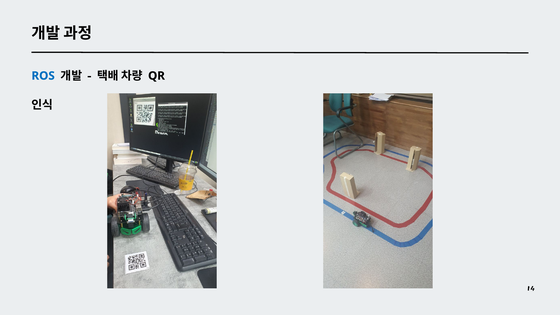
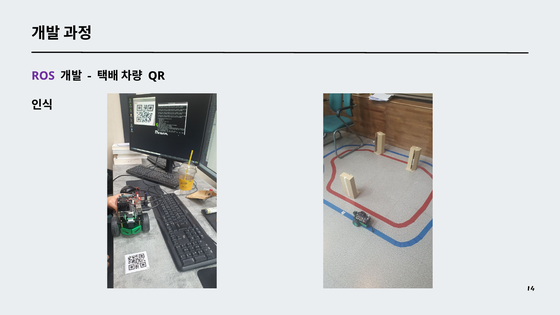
ROS colour: blue -> purple (43, 76)
